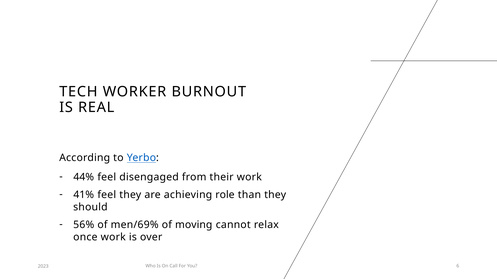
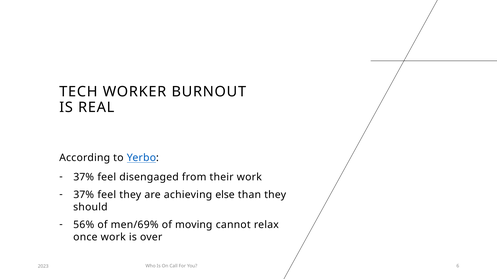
44%: 44% -> 37% (84, 177)
41%: 41% -> 37% (84, 195)
role: role -> else (225, 195)
